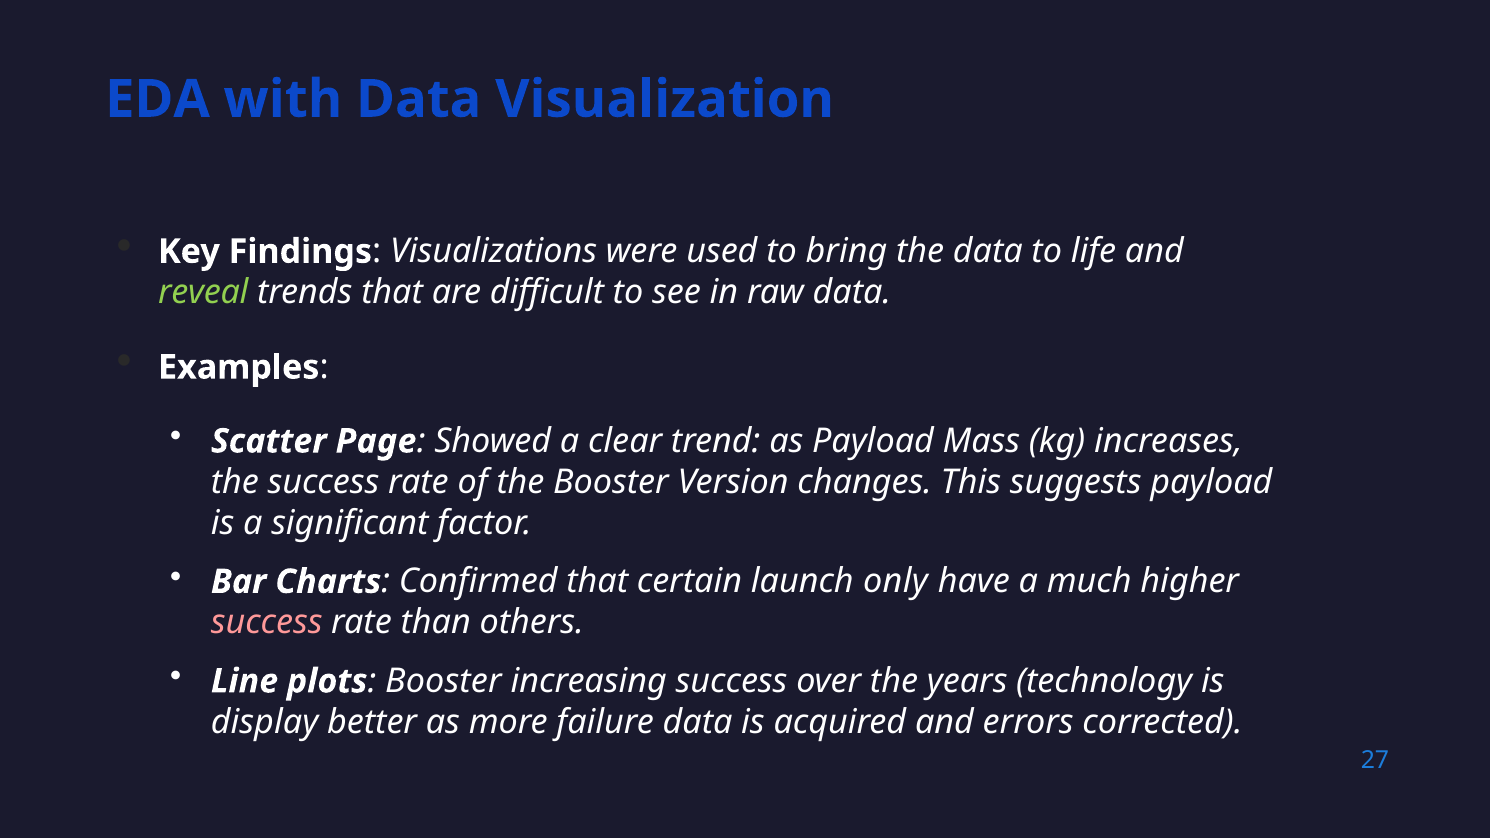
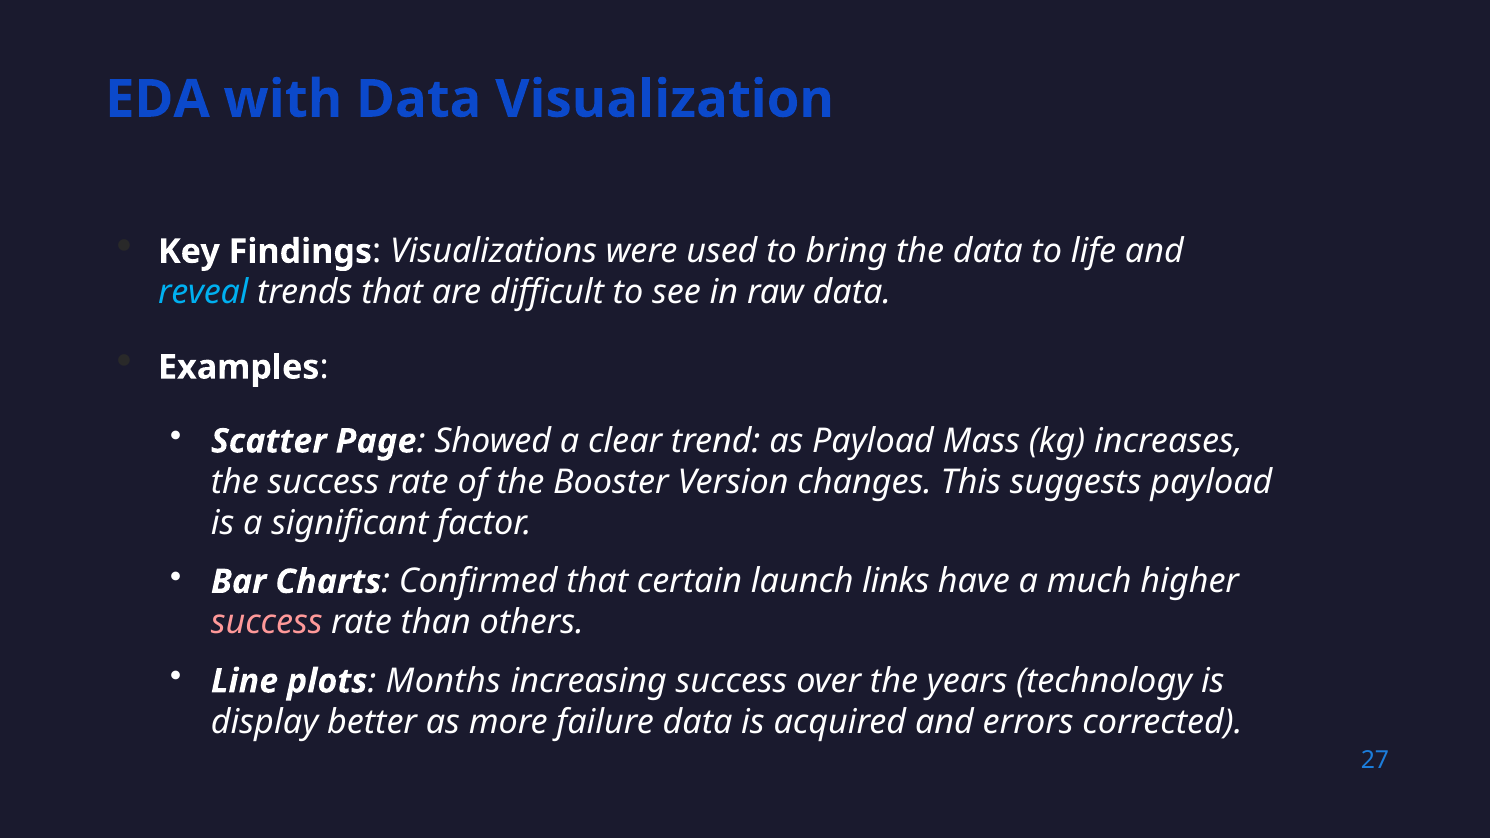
reveal colour: light green -> light blue (203, 292)
only: only -> links (896, 582)
Booster: Booster -> Months (443, 681)
